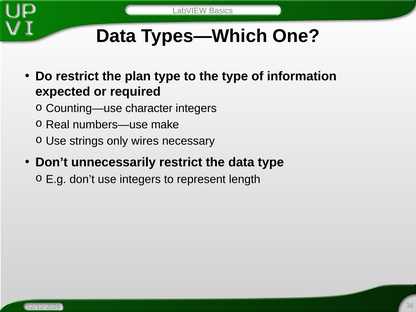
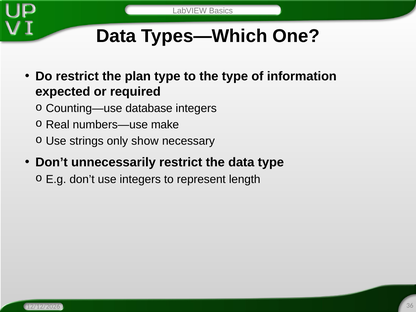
character: character -> database (149, 108)
wires: wires -> show (145, 141)
